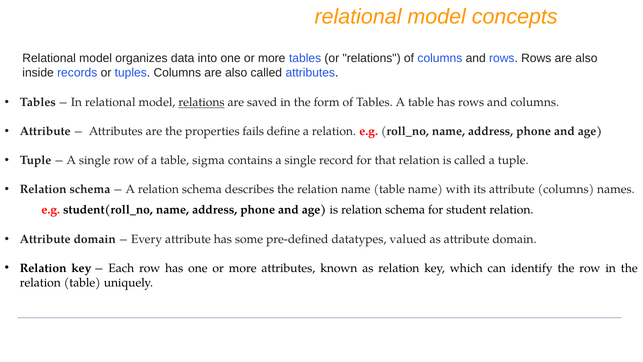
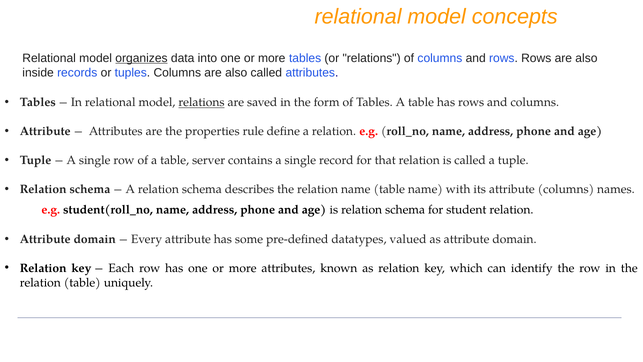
organizes underline: none -> present (141, 58)
fails: fails -> rule (253, 131)
sigma: sigma -> server (209, 160)
